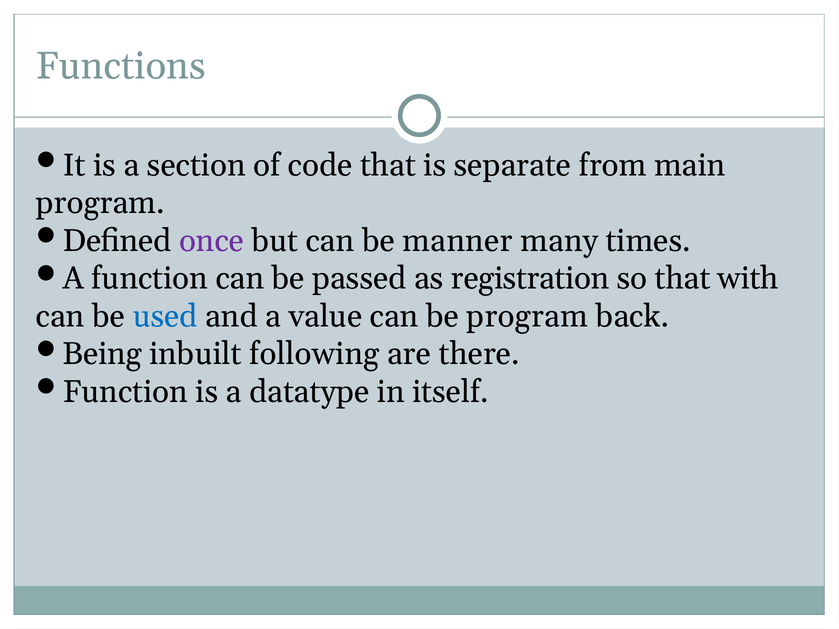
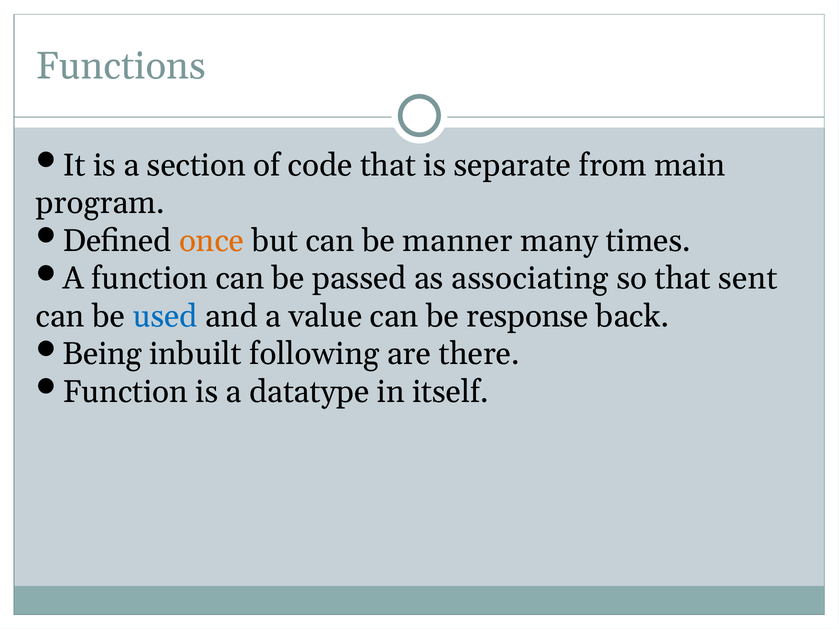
once colour: purple -> orange (211, 241)
registration: registration -> associating (530, 279)
with: with -> sent (748, 279)
be program: program -> response (527, 316)
